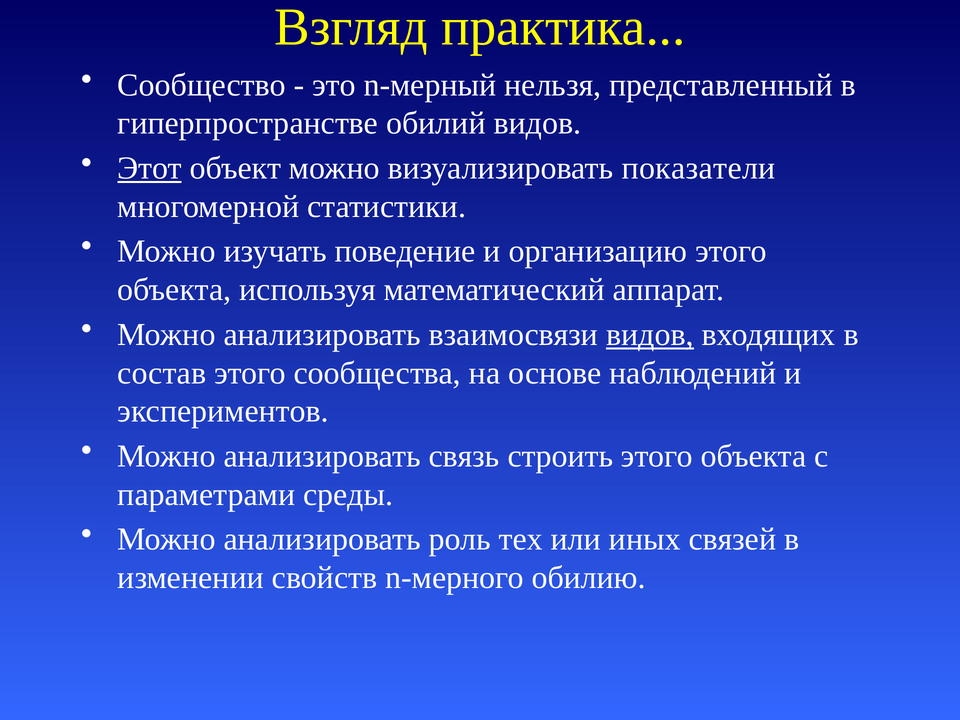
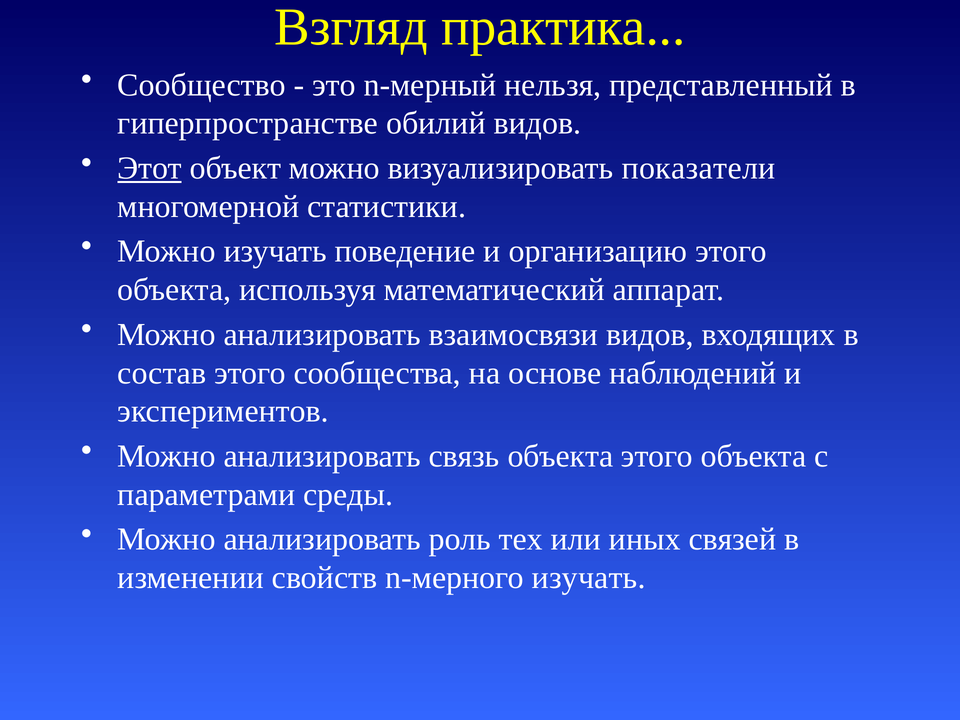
видов underline: present -> none (650, 335)
связь строить: строить -> объекта (560, 456)
n-мерного обилию: обилию -> изучать (589, 578)
